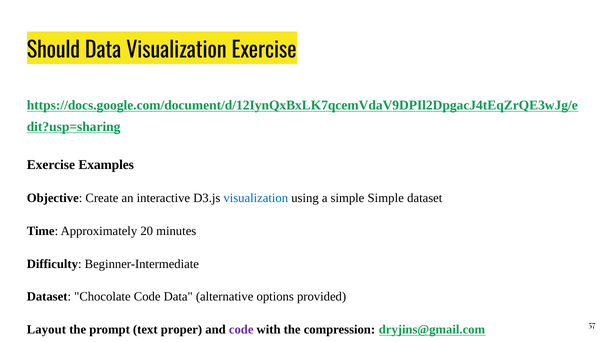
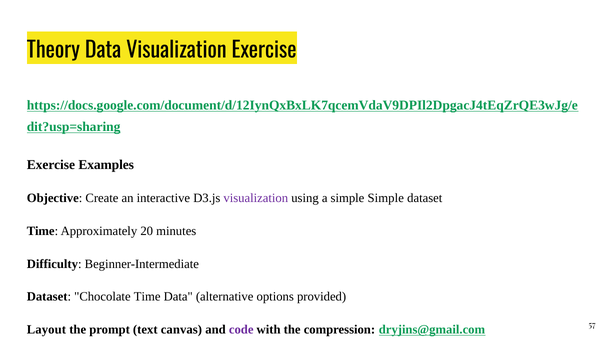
Should: Should -> Theory (53, 50)
visualization colour: blue -> purple (256, 198)
Chocolate Code: Code -> Time (147, 297)
proper: proper -> canvas (181, 330)
